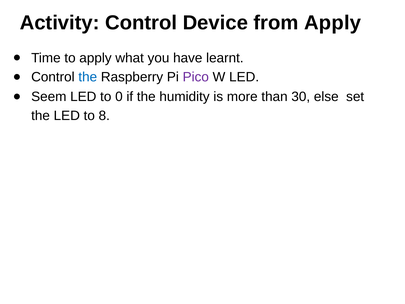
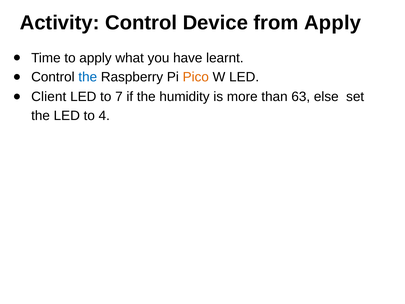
Pico colour: purple -> orange (196, 77)
Seem: Seem -> Client (49, 97)
0: 0 -> 7 (119, 97)
30: 30 -> 63 (301, 97)
8: 8 -> 4 (104, 116)
